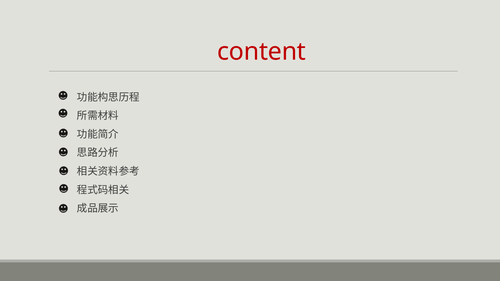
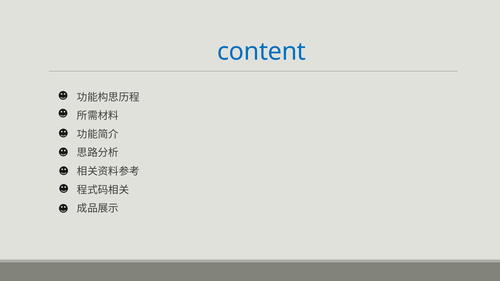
content colour: red -> blue (262, 52)
